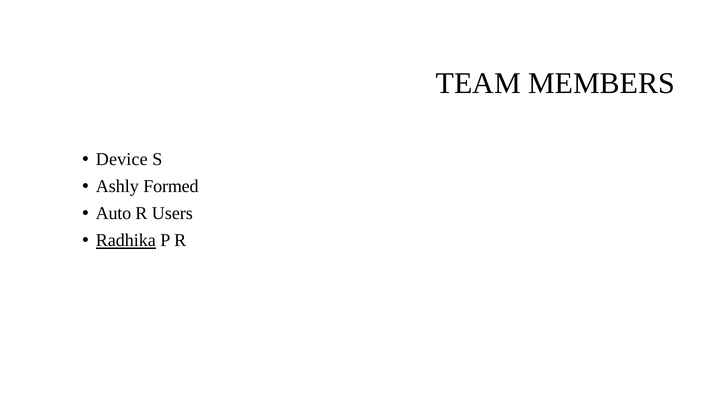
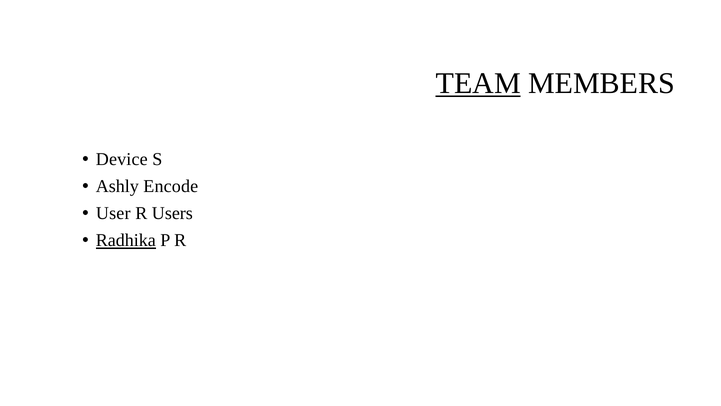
TEAM underline: none -> present (478, 83)
Formed: Formed -> Encode (171, 186)
Auto: Auto -> User (113, 213)
